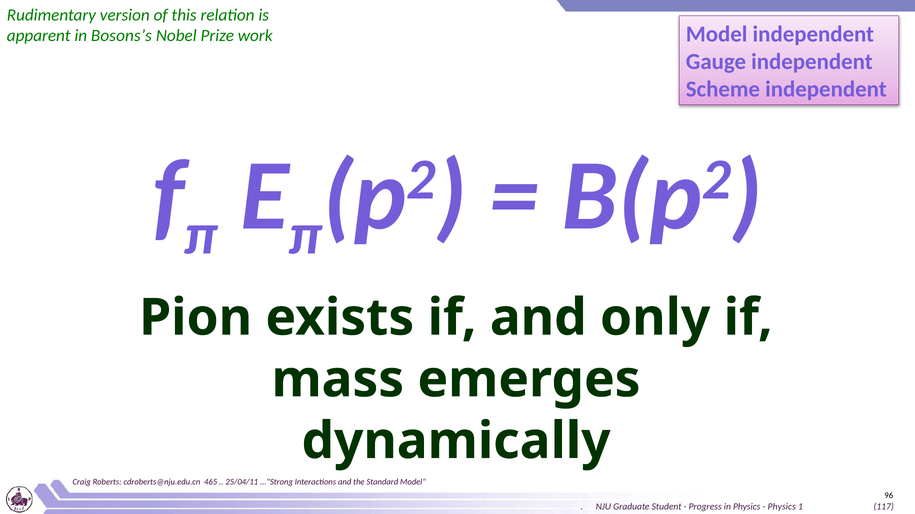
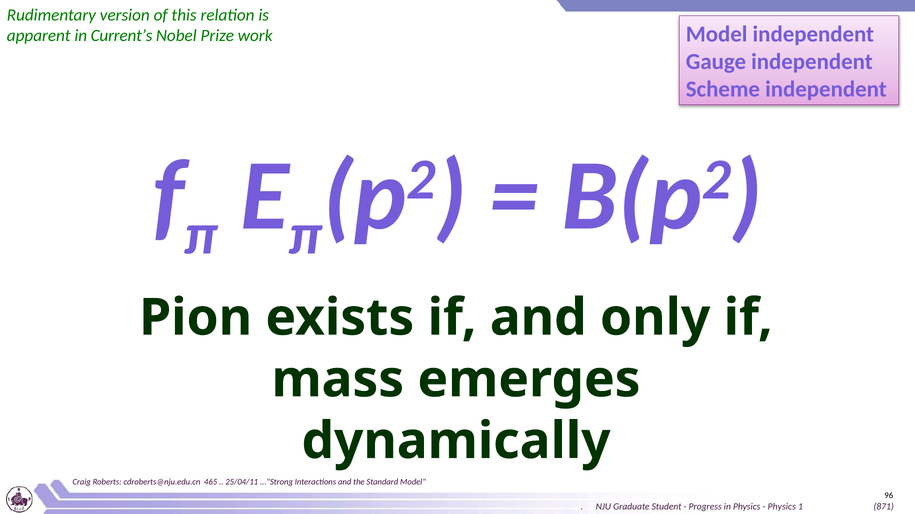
Bosons’s: Bosons’s -> Current’s (122, 36)
117: 117 -> 871 (884, 507)
